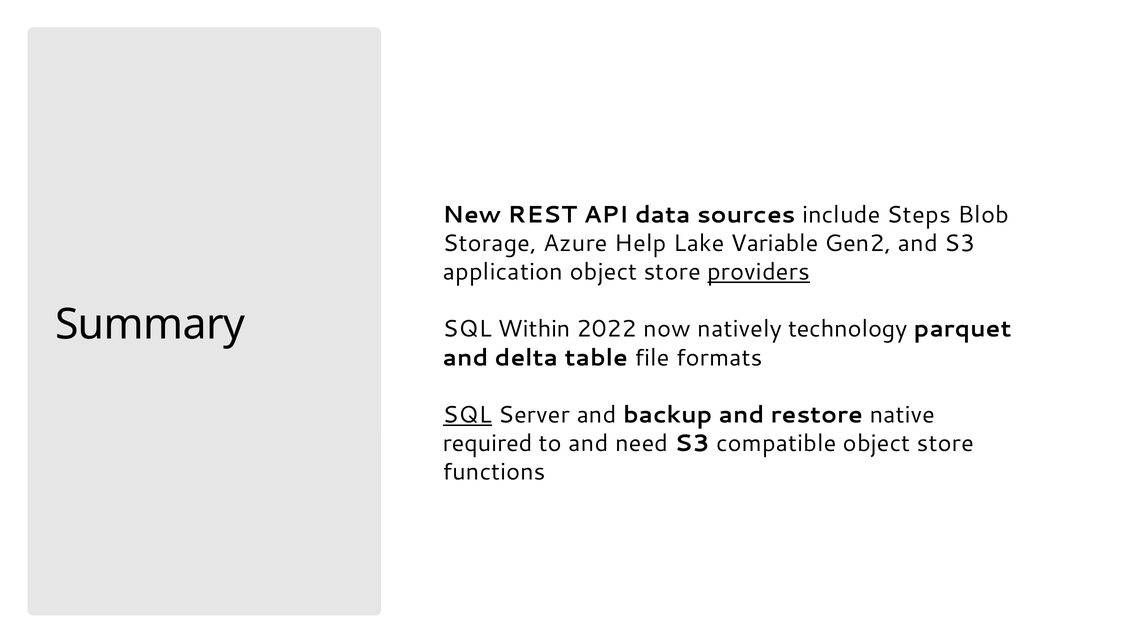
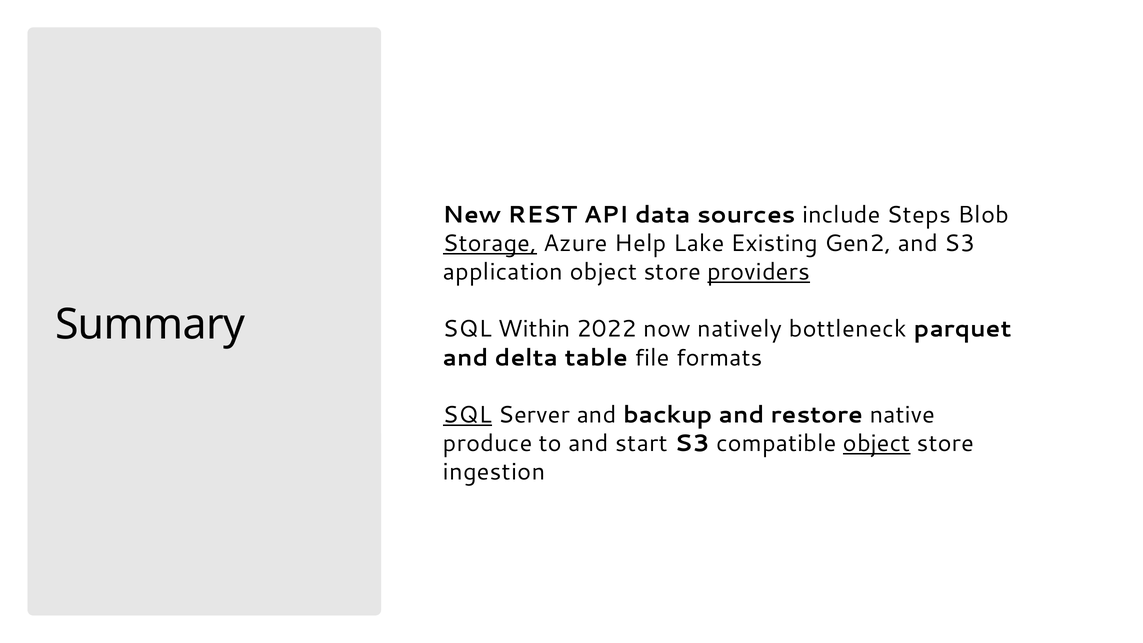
Storage underline: none -> present (490, 243)
Variable: Variable -> Existing (774, 243)
technology: technology -> bottleneck (848, 329)
required: required -> produce (488, 443)
need: need -> start (641, 443)
object underline: none -> present (877, 443)
functions: functions -> ingestion (494, 472)
